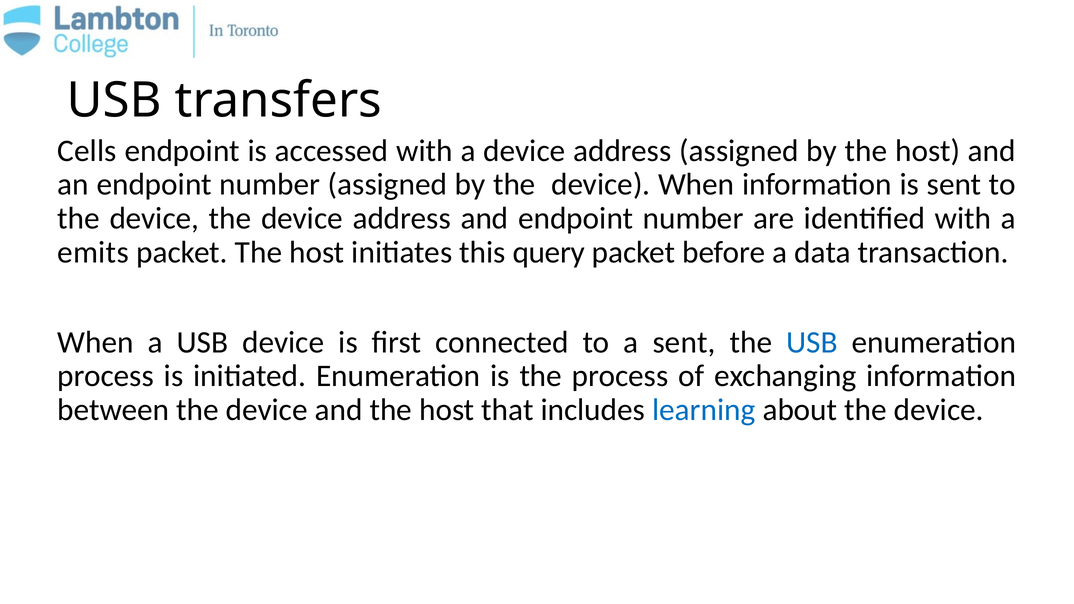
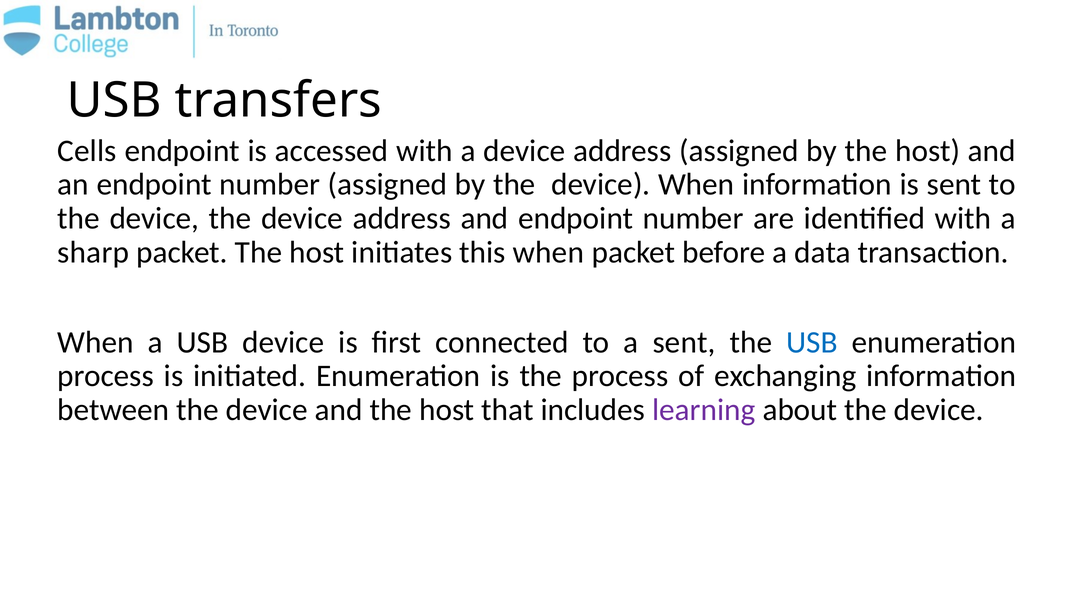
emits: emits -> sharp (93, 252)
this query: query -> when (548, 252)
learning colour: blue -> purple (704, 410)
